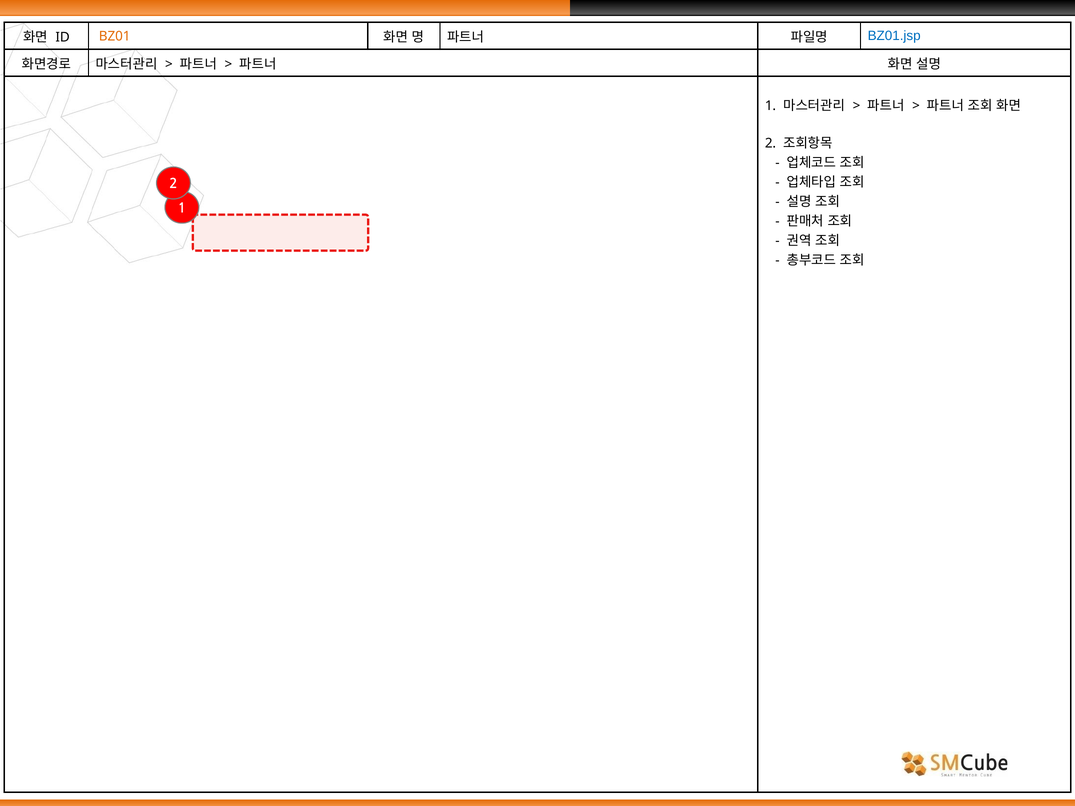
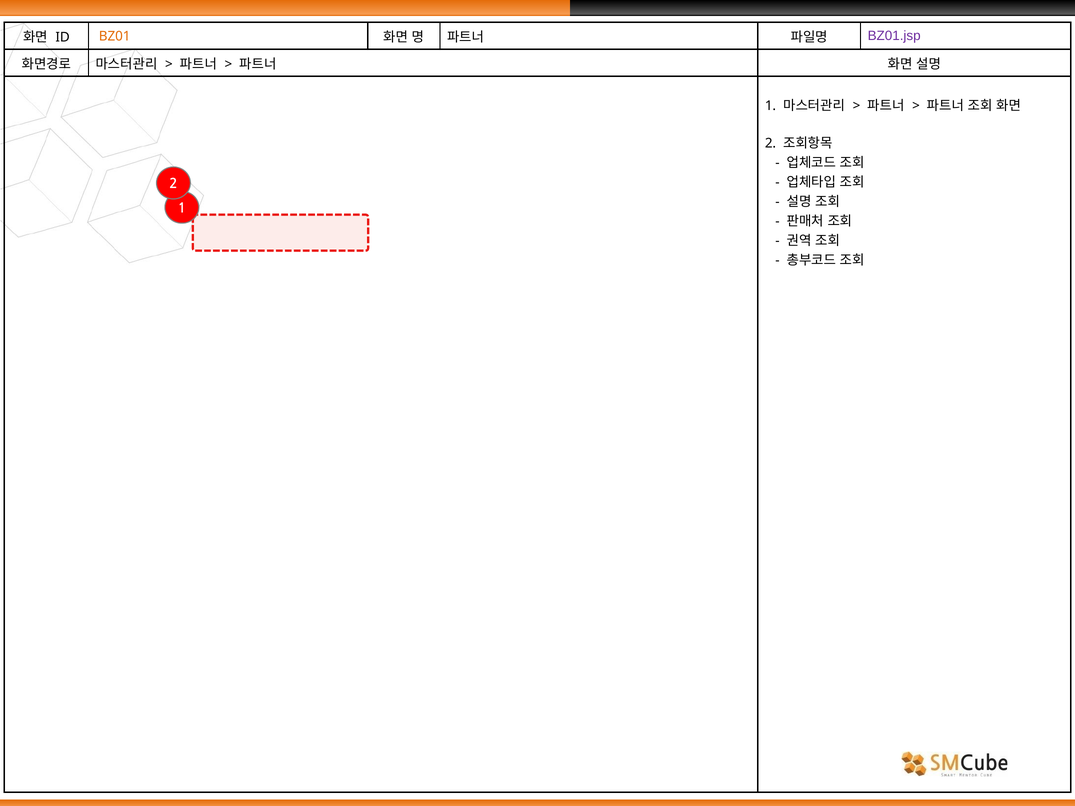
BZ01.jsp colour: blue -> purple (894, 36)
